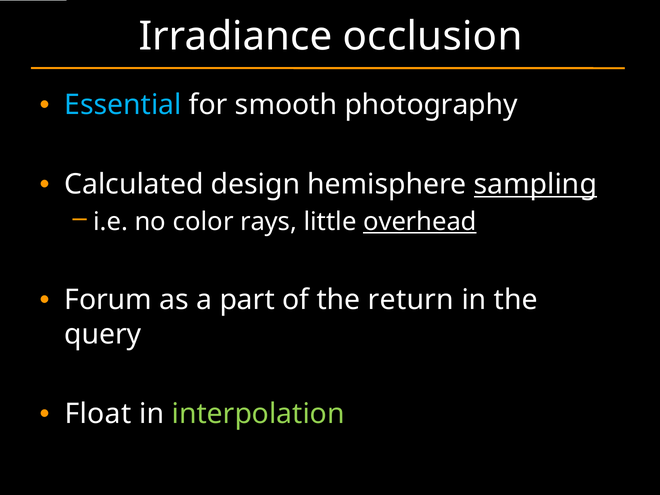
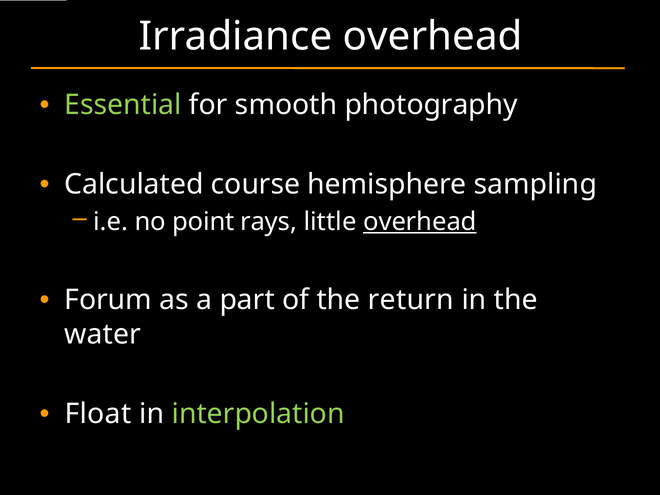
Irradiance occlusion: occlusion -> overhead (433, 37)
Essential colour: light blue -> light green (123, 105)
design: design -> course (256, 184)
sampling underline: present -> none (535, 184)
color: color -> point (203, 222)
query: query -> water (103, 334)
